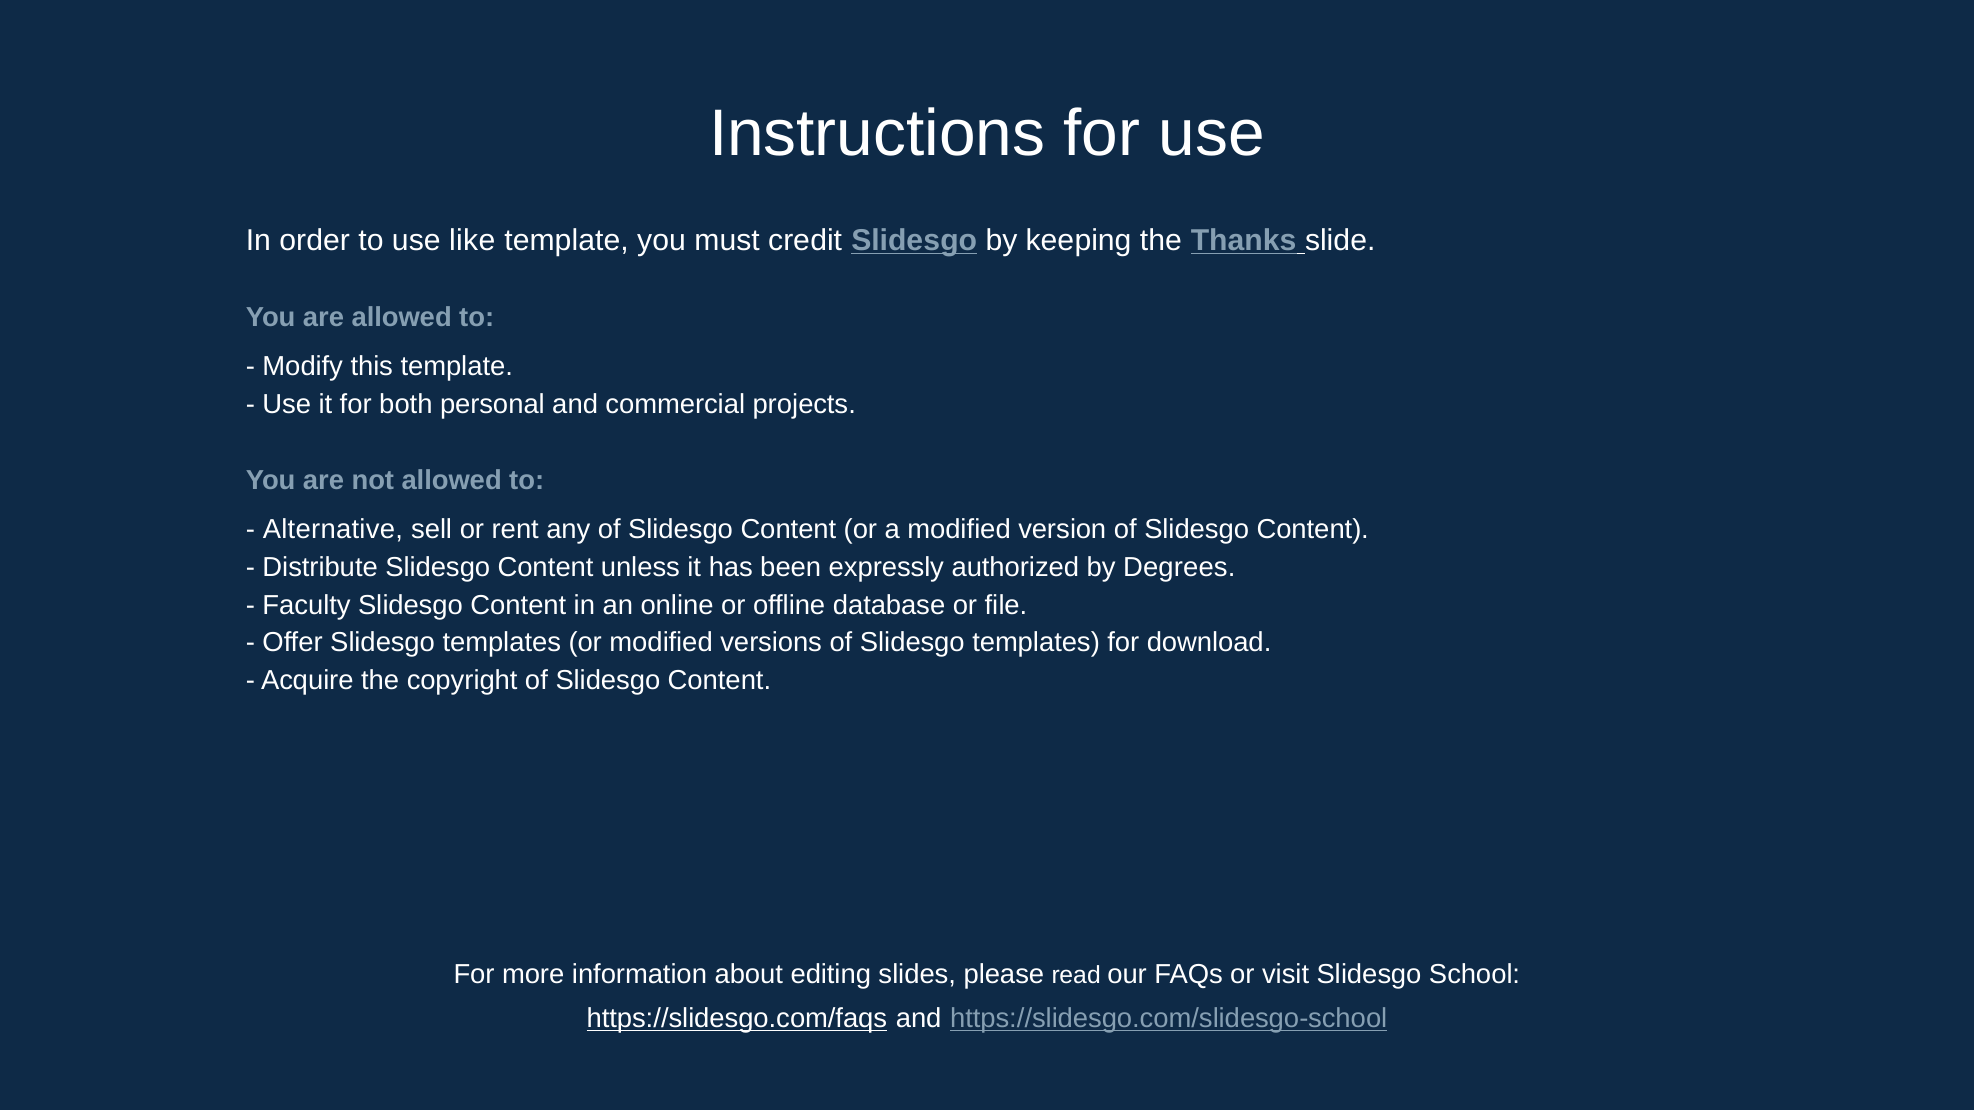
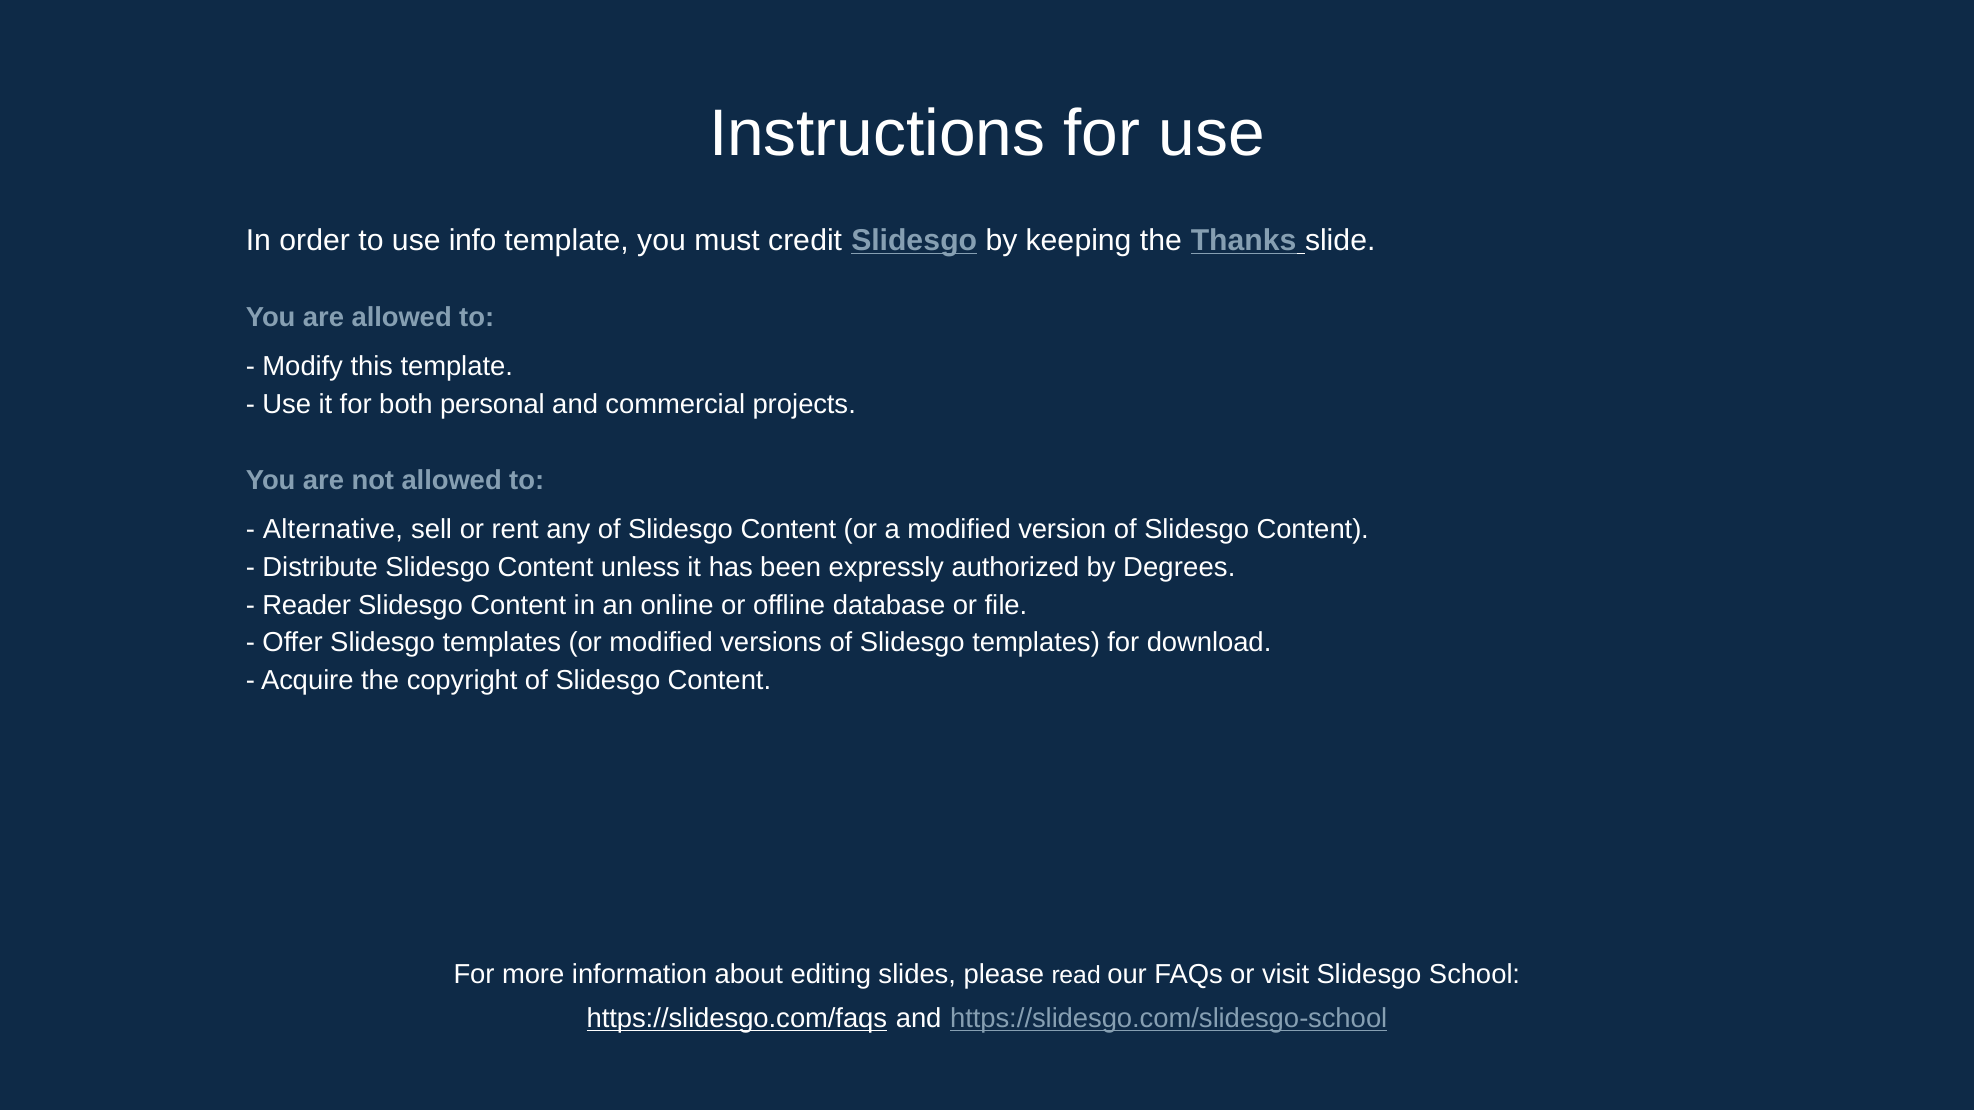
like: like -> info (473, 240)
Faculty: Faculty -> Reader (307, 605)
